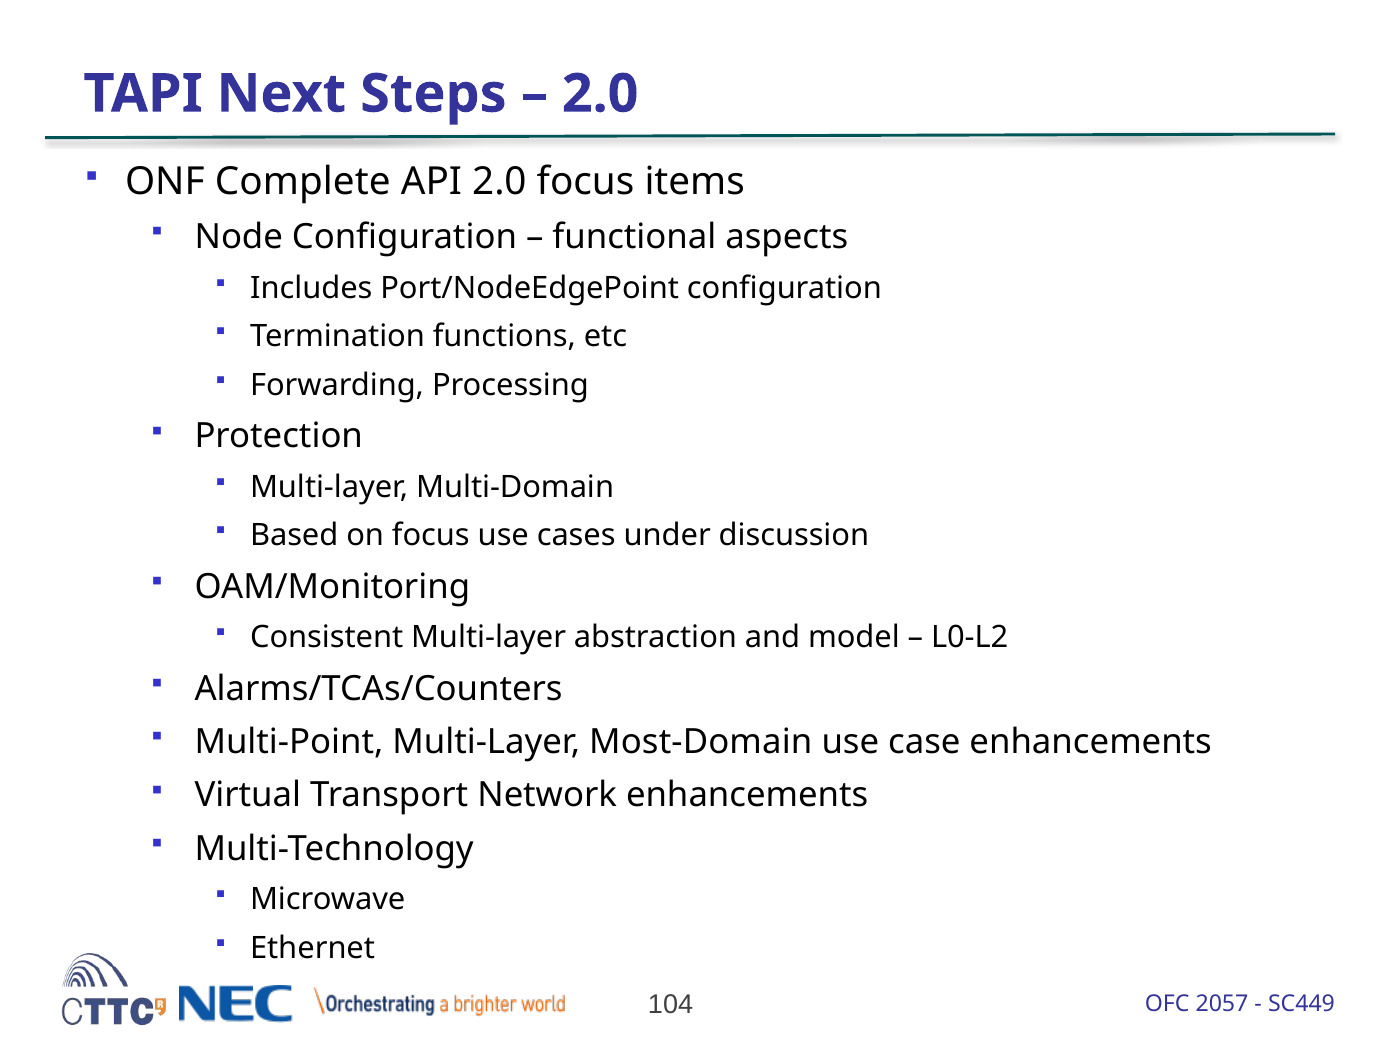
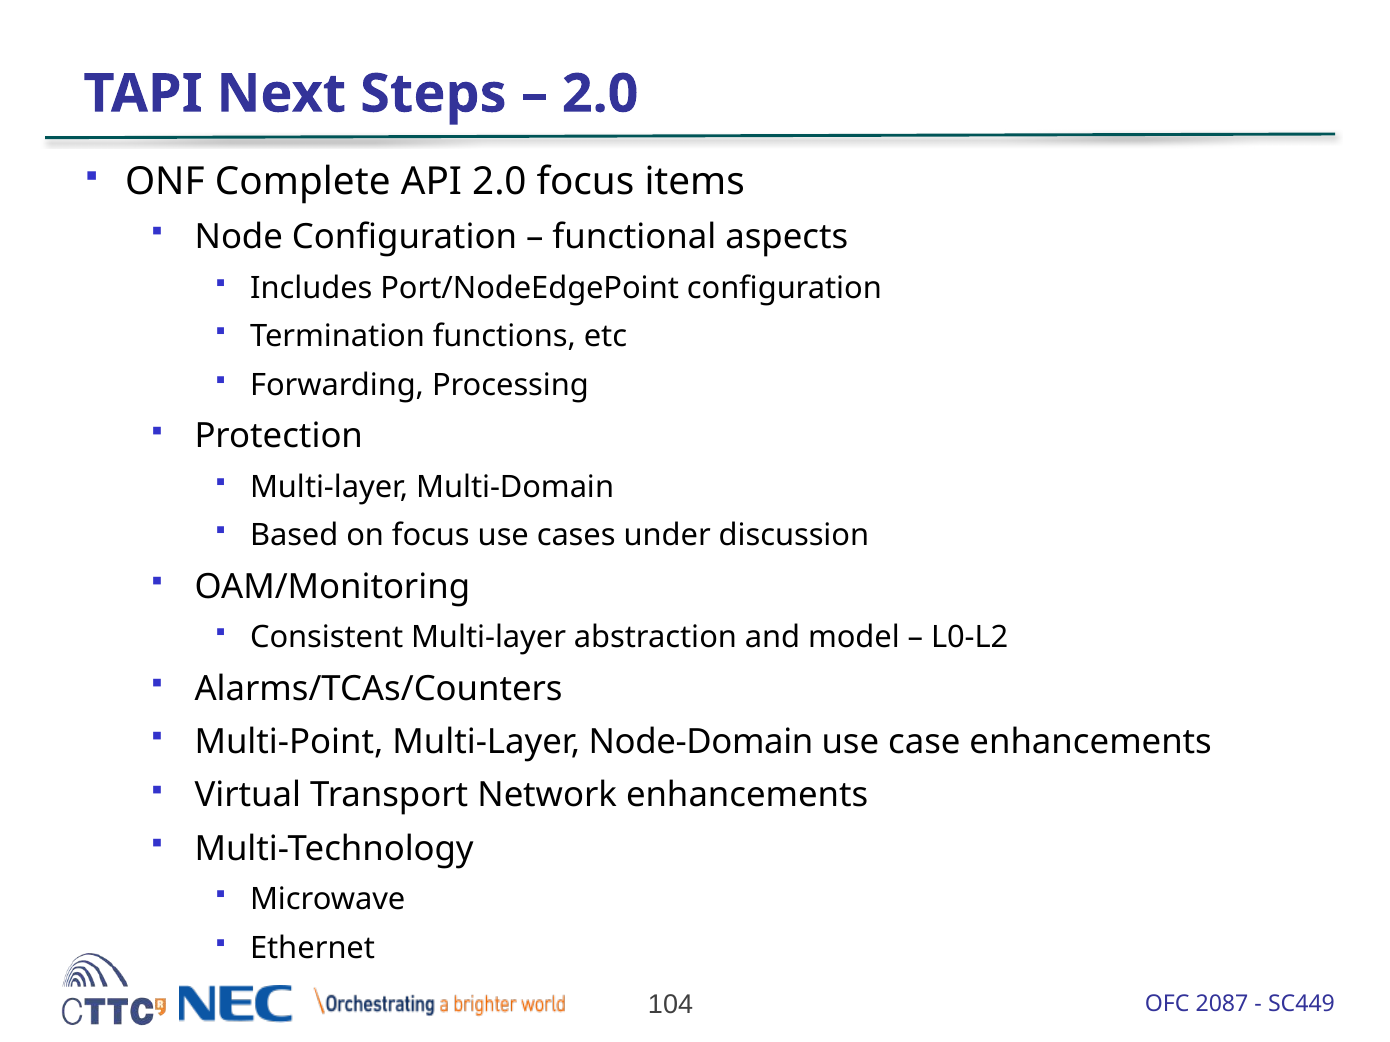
Most-Domain: Most-Domain -> Node-Domain (701, 742)
2057: 2057 -> 2087 (1222, 1005)
